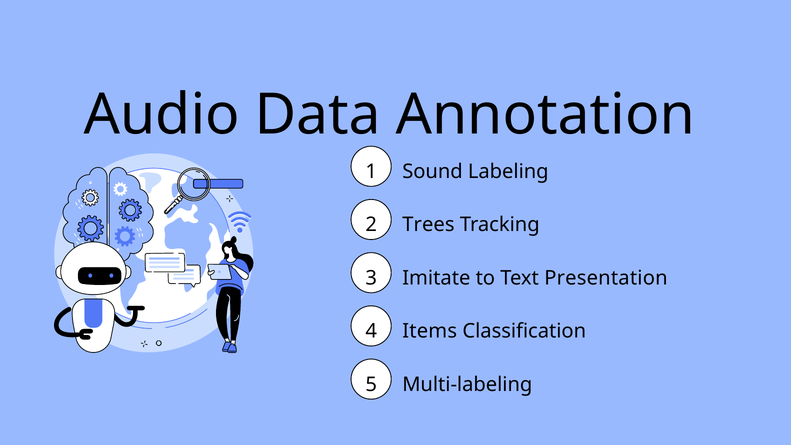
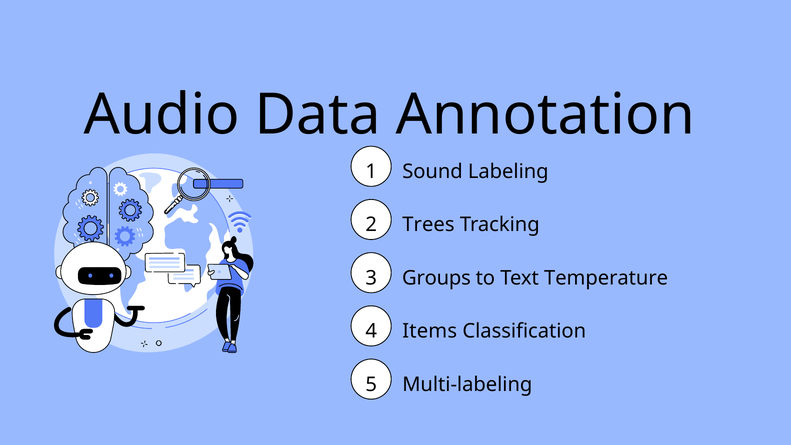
Imitate: Imitate -> Groups (436, 278)
Presentation: Presentation -> Temperature (606, 278)
